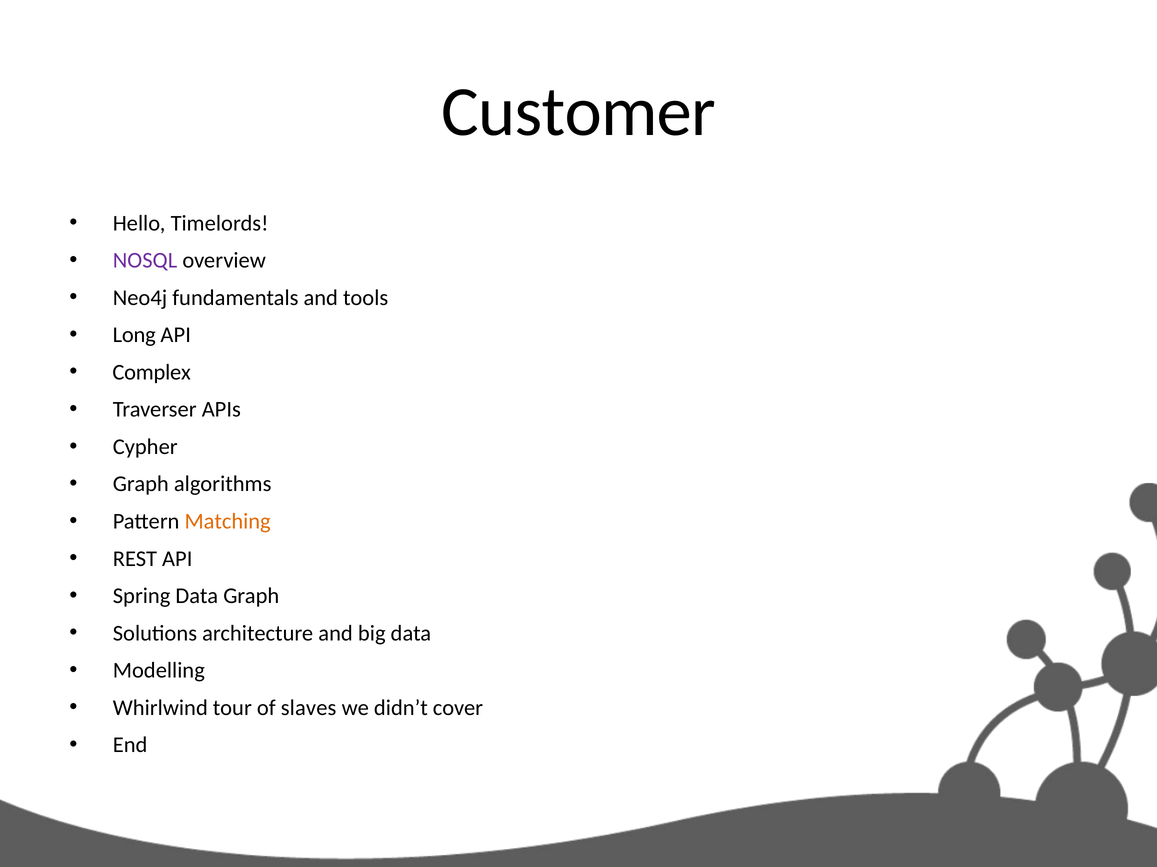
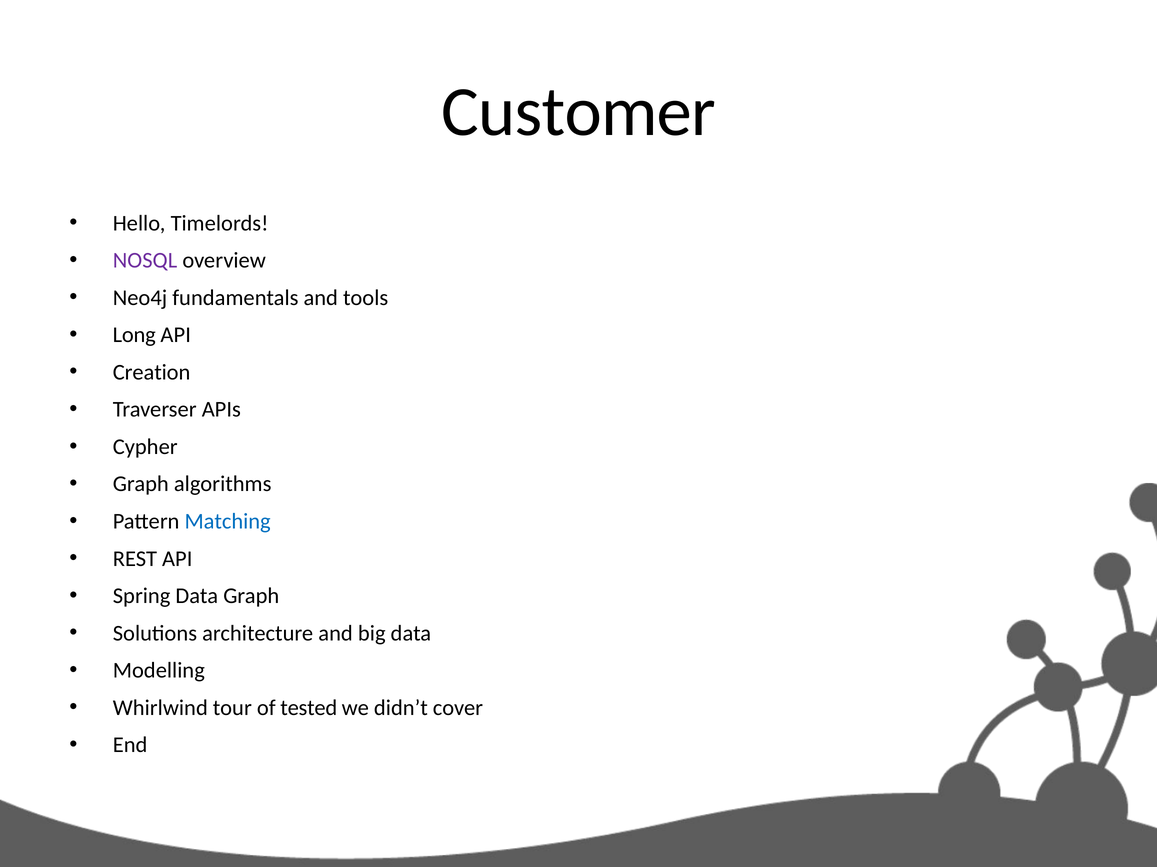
Complex: Complex -> Creation (152, 373)
Matching colour: orange -> blue (228, 522)
slaves: slaves -> tested (309, 708)
